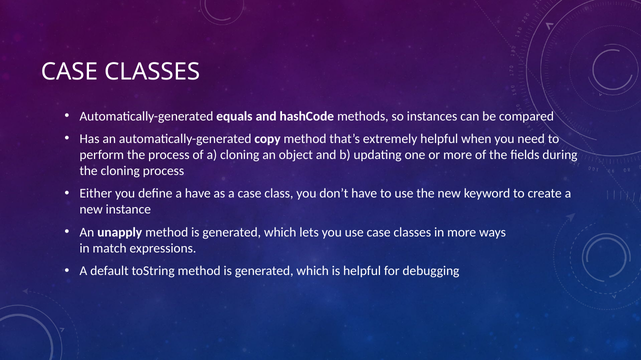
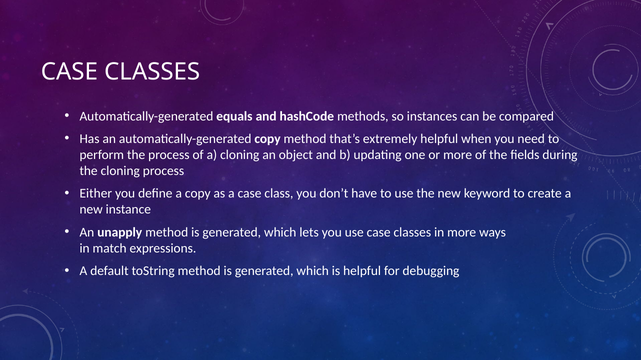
a have: have -> copy (198, 194)
